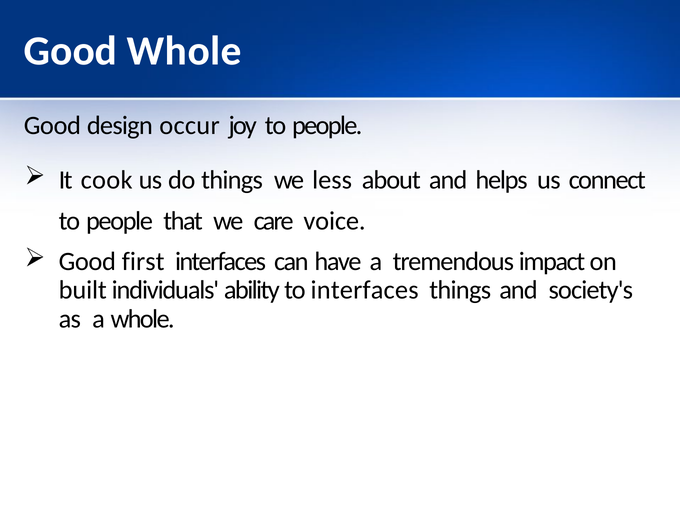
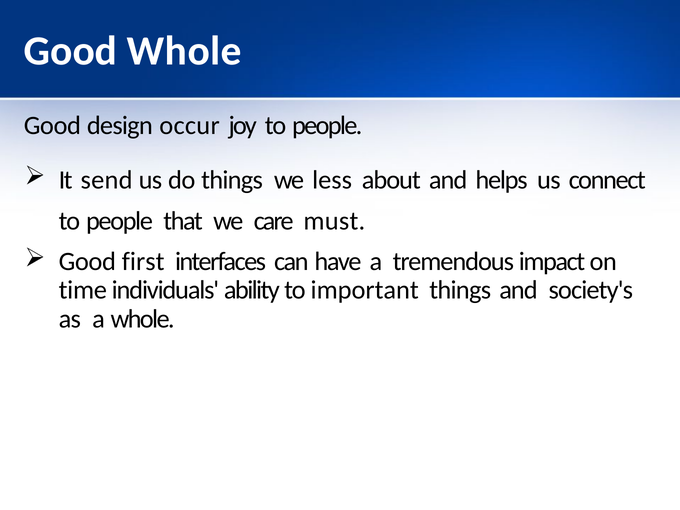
cook: cook -> send (107, 180)
voice: voice -> must (334, 221)
built: built -> time (83, 290)
to interfaces: interfaces -> important (365, 290)
